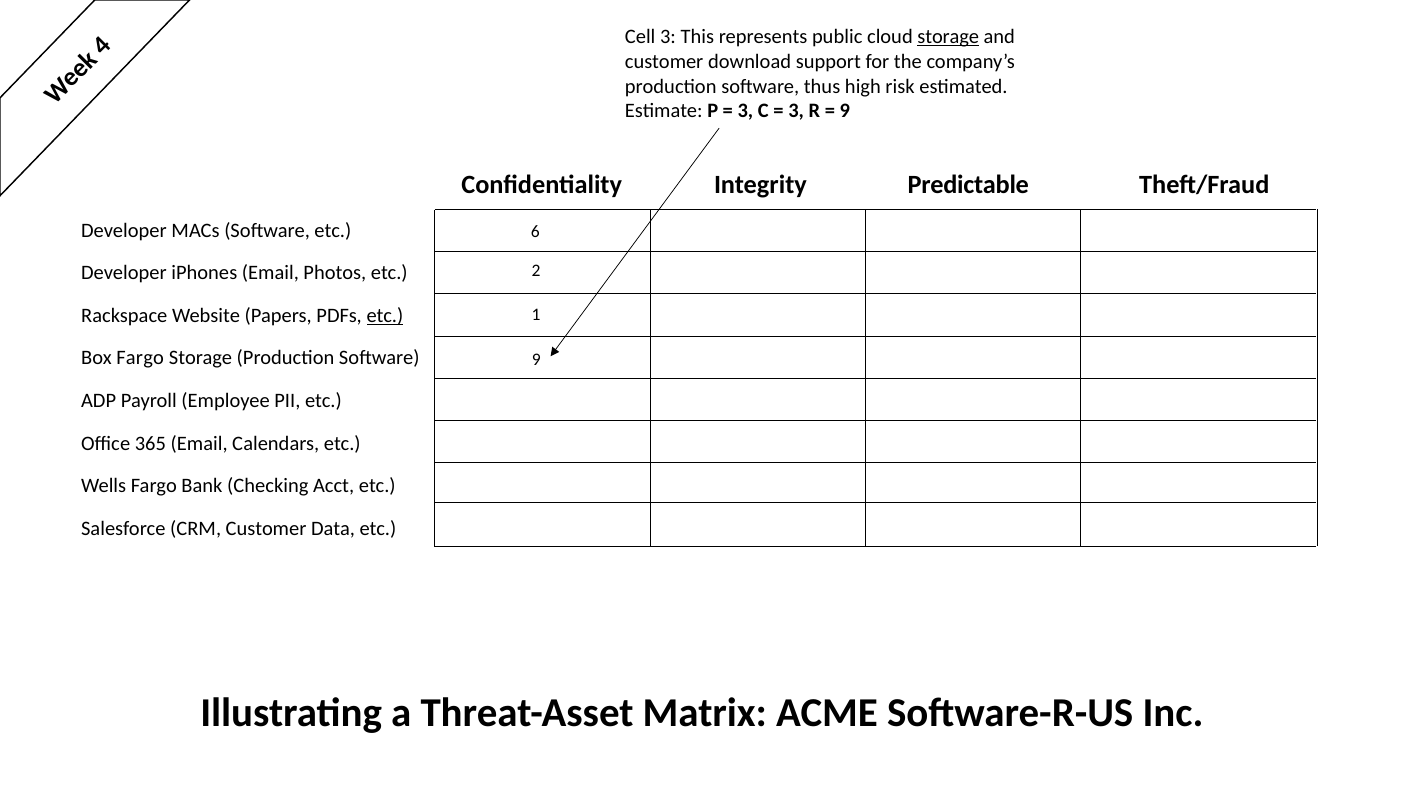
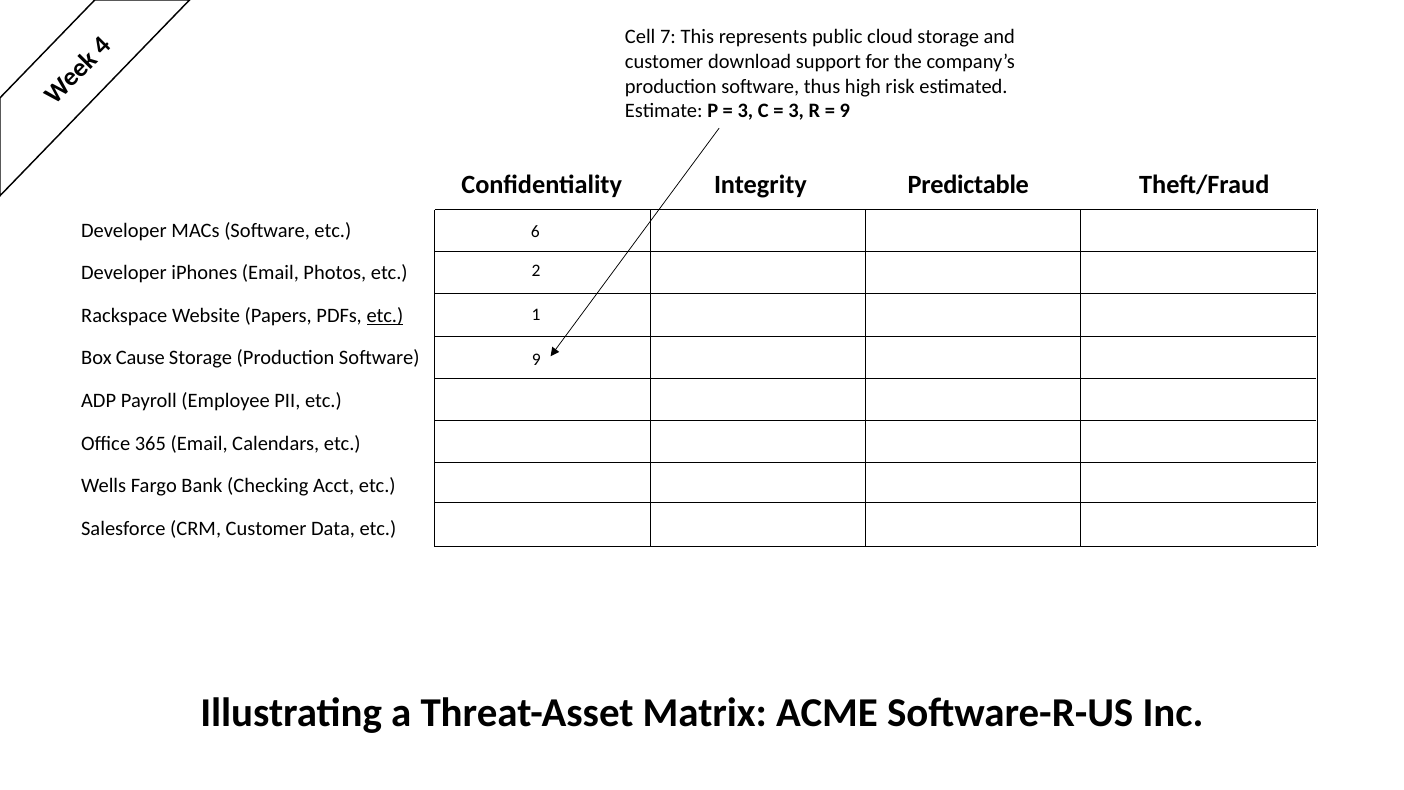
Cell 3: 3 -> 7 (668, 37)
storage underline: present -> none (948, 37)
Box Fargo: Fargo -> Cause (140, 358)
